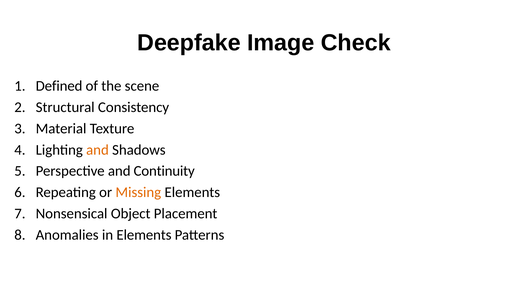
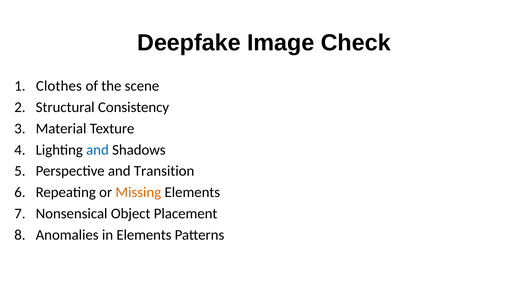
Defined: Defined -> Clothes (59, 86)
and colour: orange -> blue (97, 150)
Continuity: Continuity -> Transition (164, 171)
